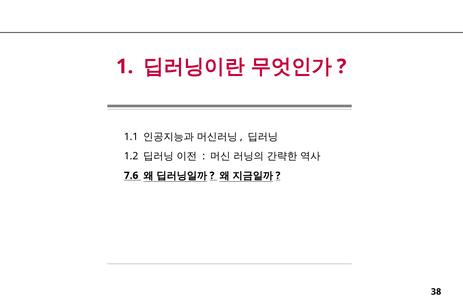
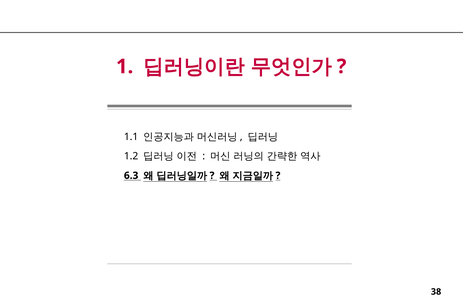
7.6: 7.6 -> 6.3 (131, 176)
